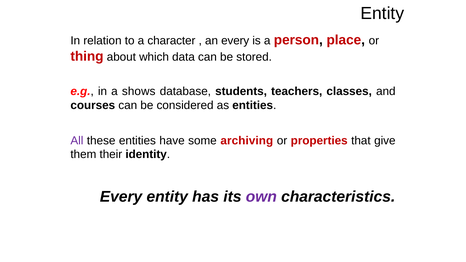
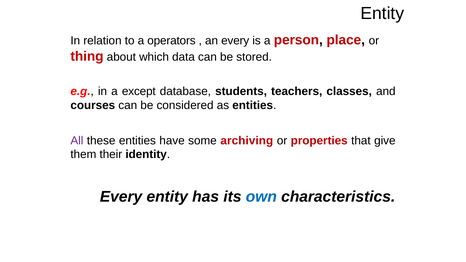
character: character -> operators (171, 41)
shows: shows -> except (139, 91)
own colour: purple -> blue (261, 197)
